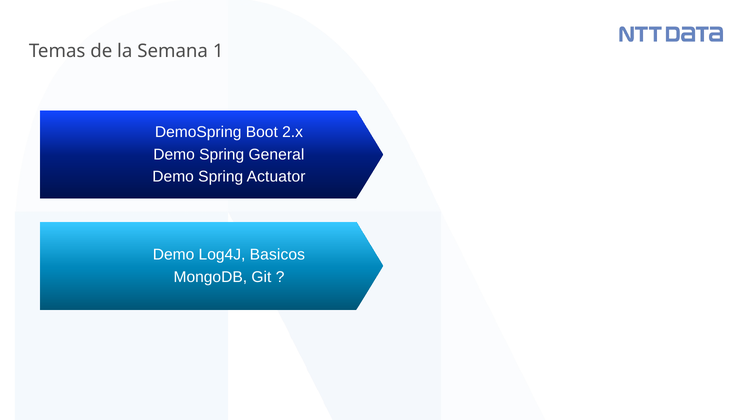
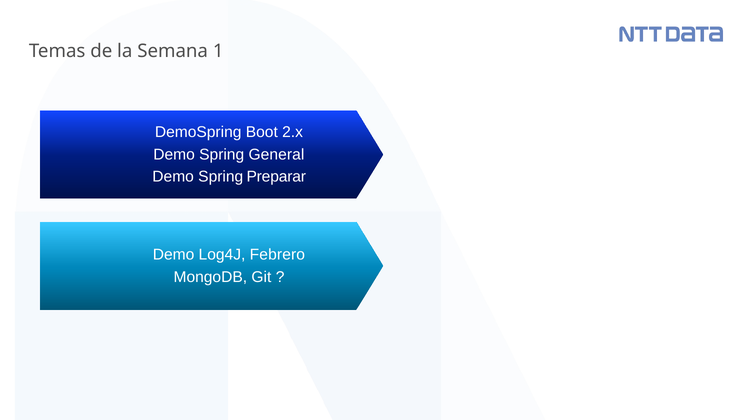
Actuator: Actuator -> Preparar (276, 177)
Basicos: Basicos -> Febrero (277, 255)
